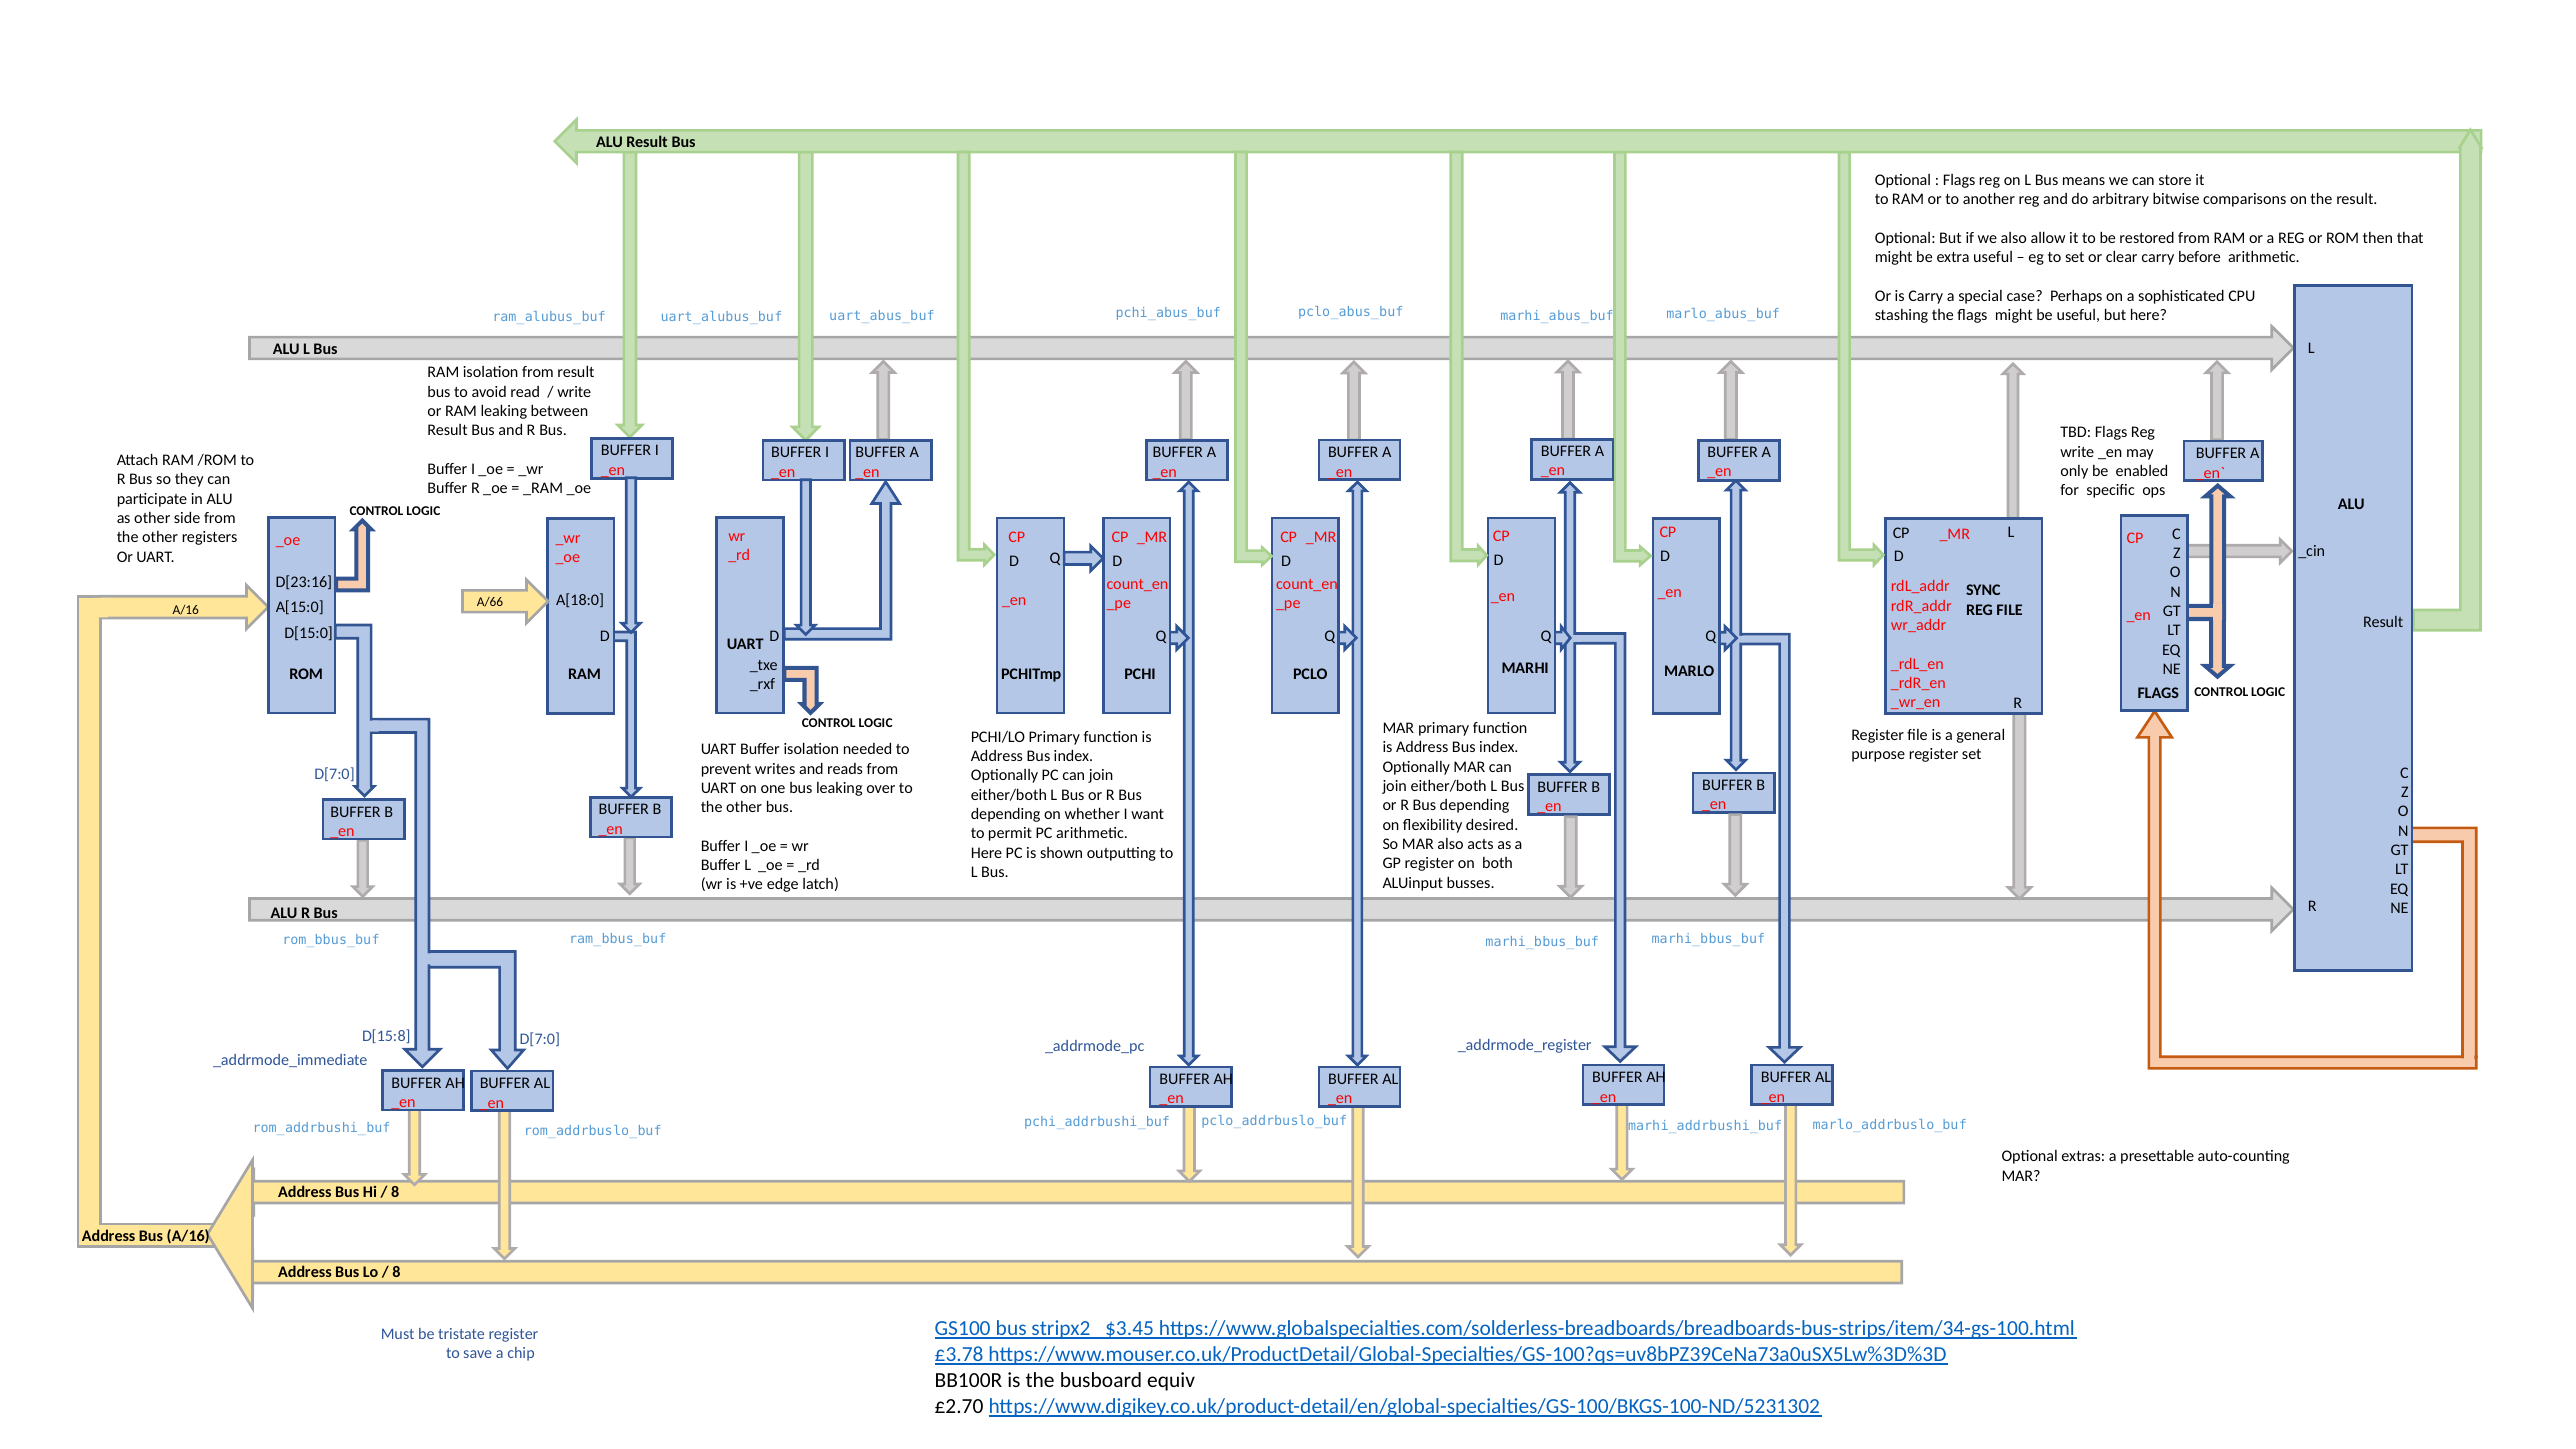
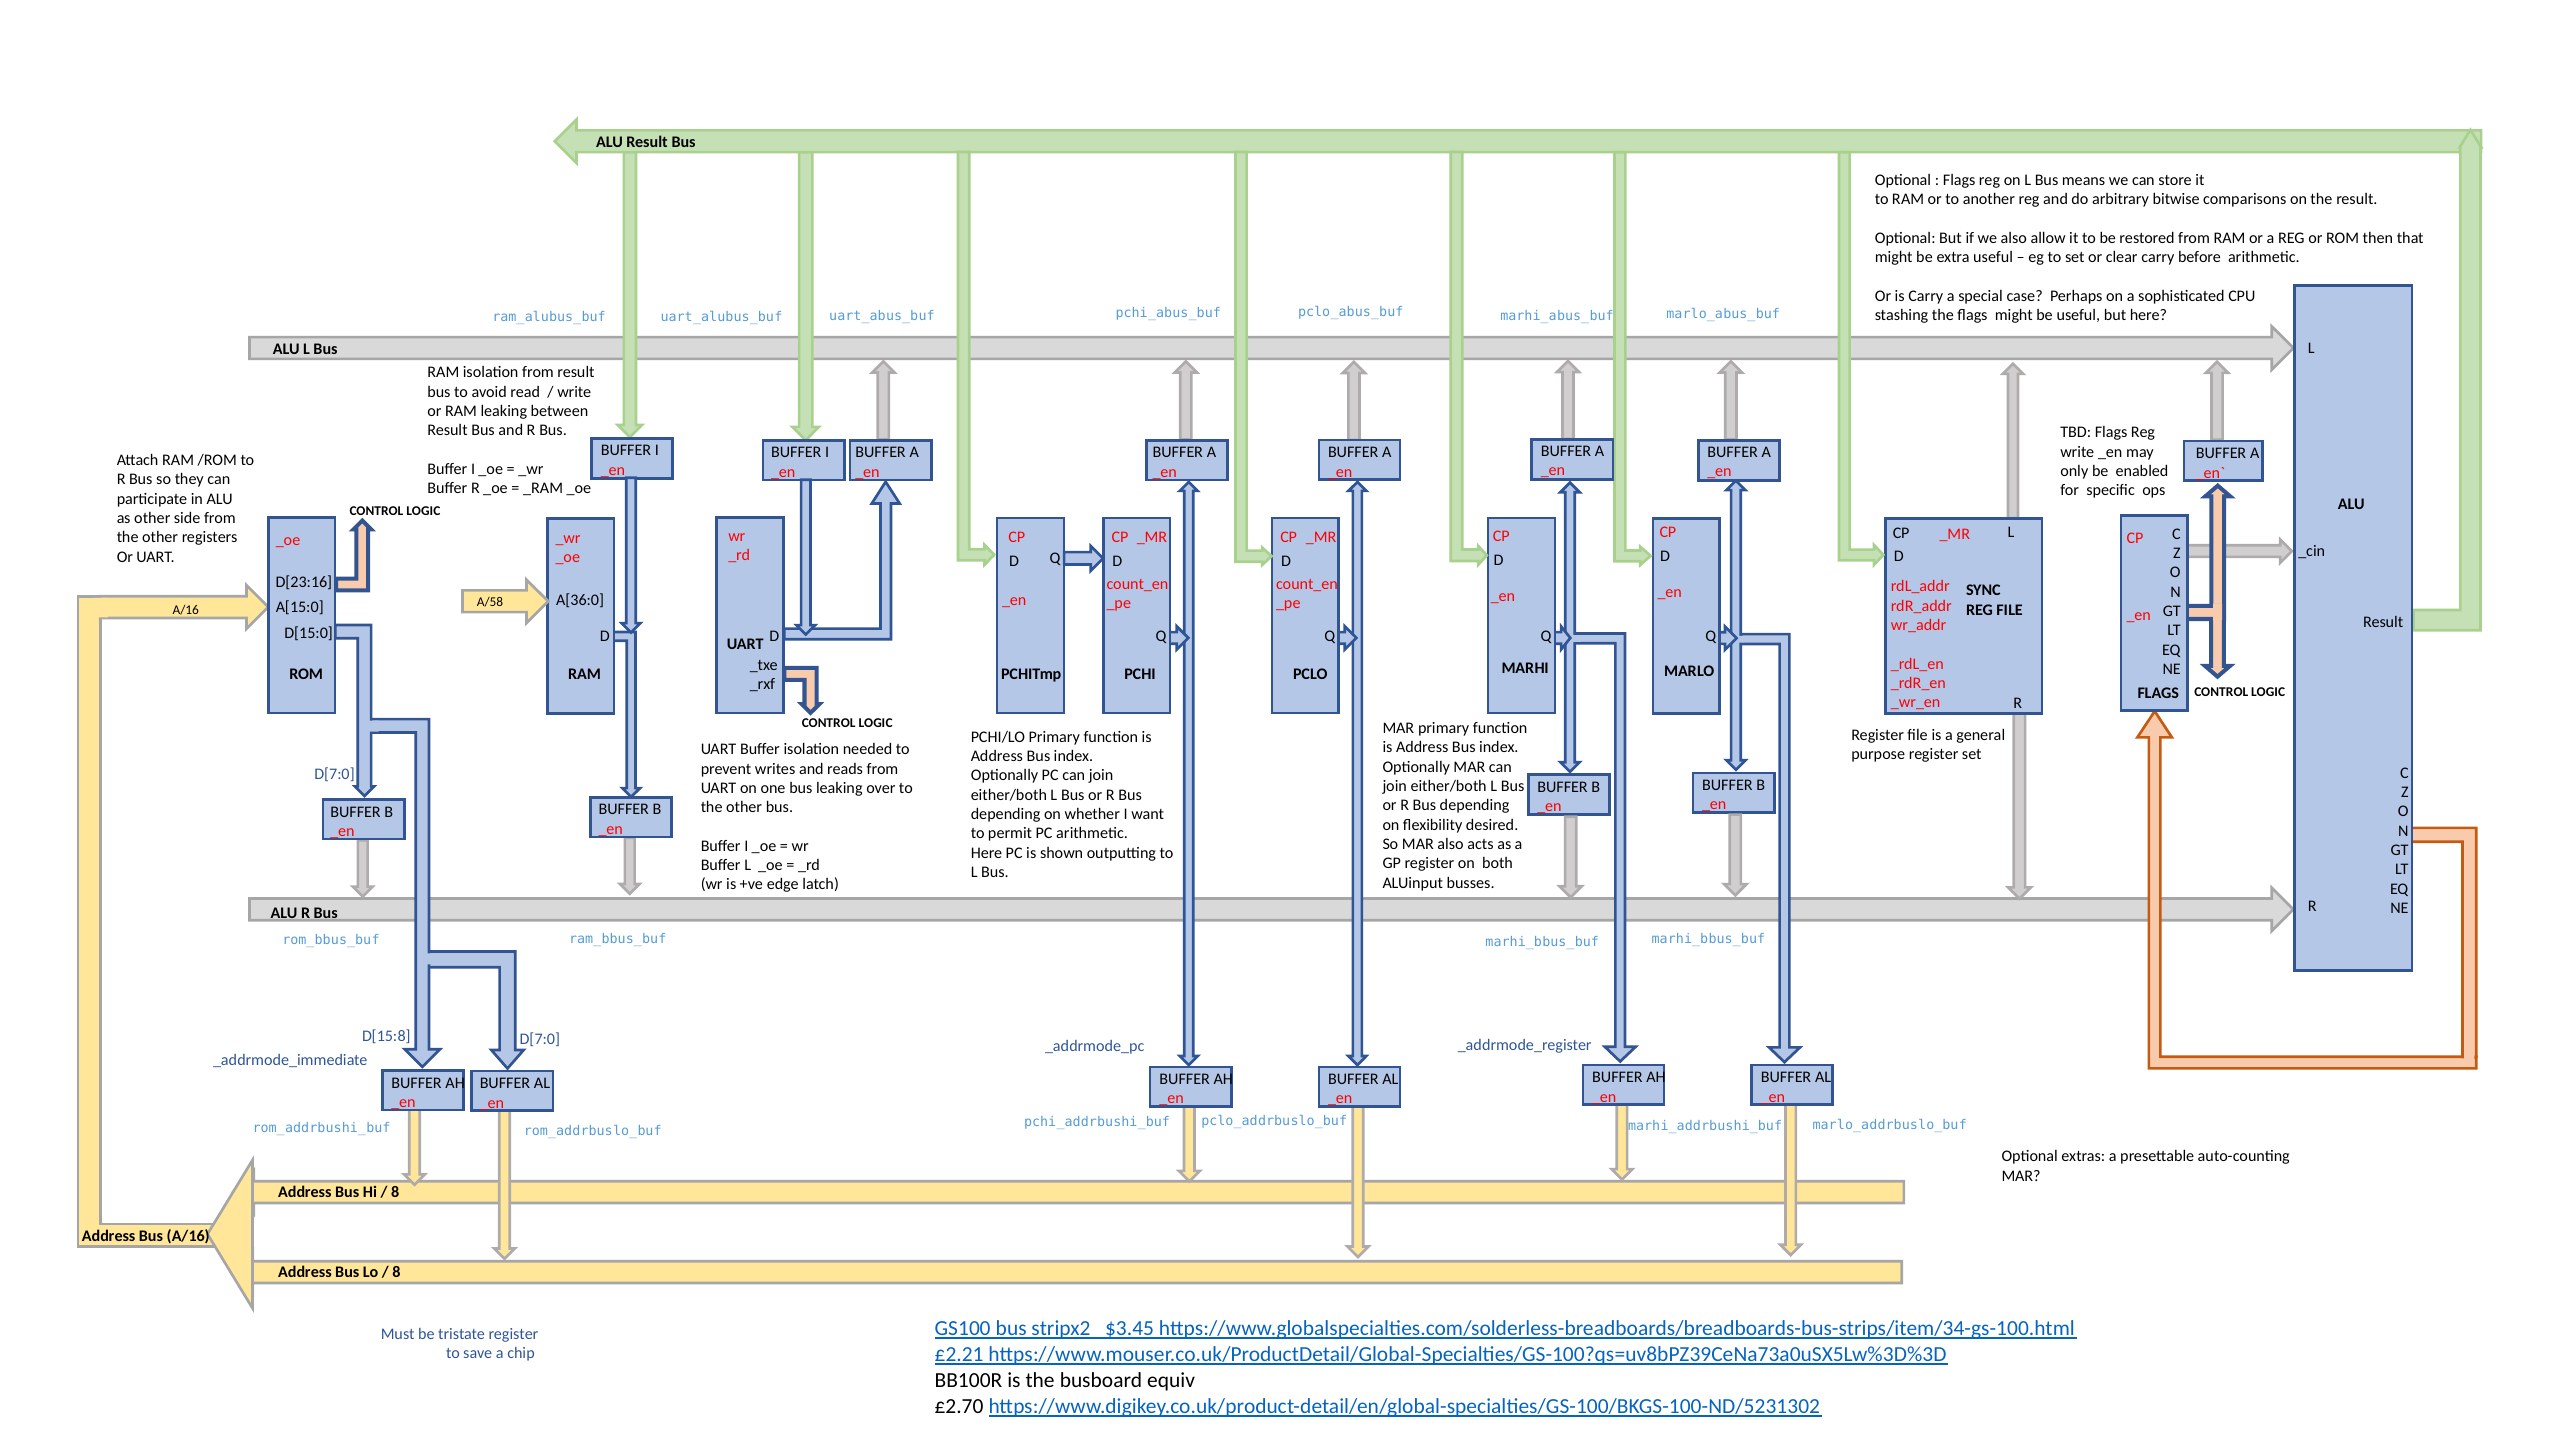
A/66: A/66 -> A/58 (490, 602)
A[18:0: A[18:0 -> A[36:0 (580, 600)
£3.78: £3.78 -> £2.21 (959, 1354)
